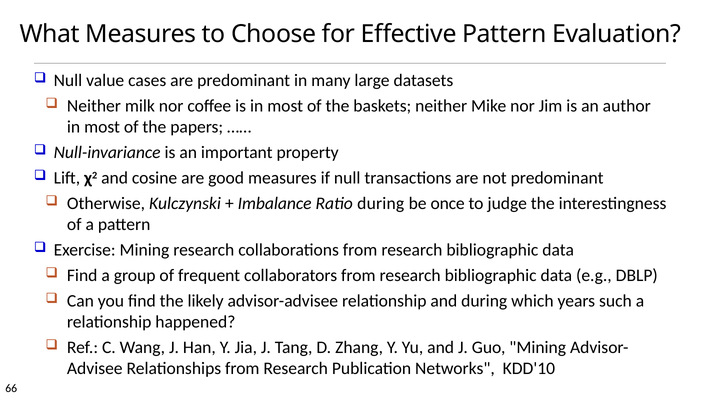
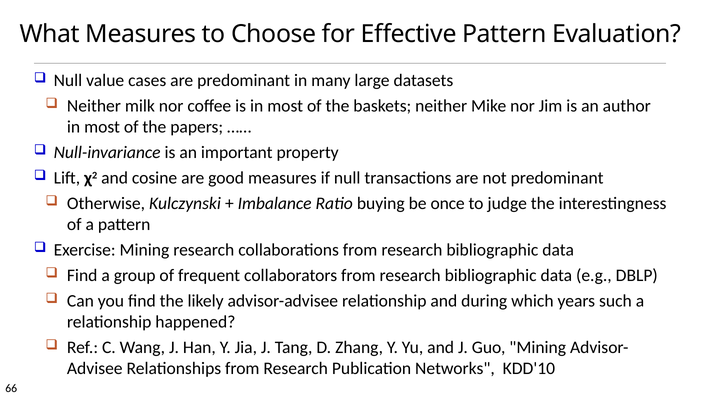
Ratio during: during -> buying (381, 203)
